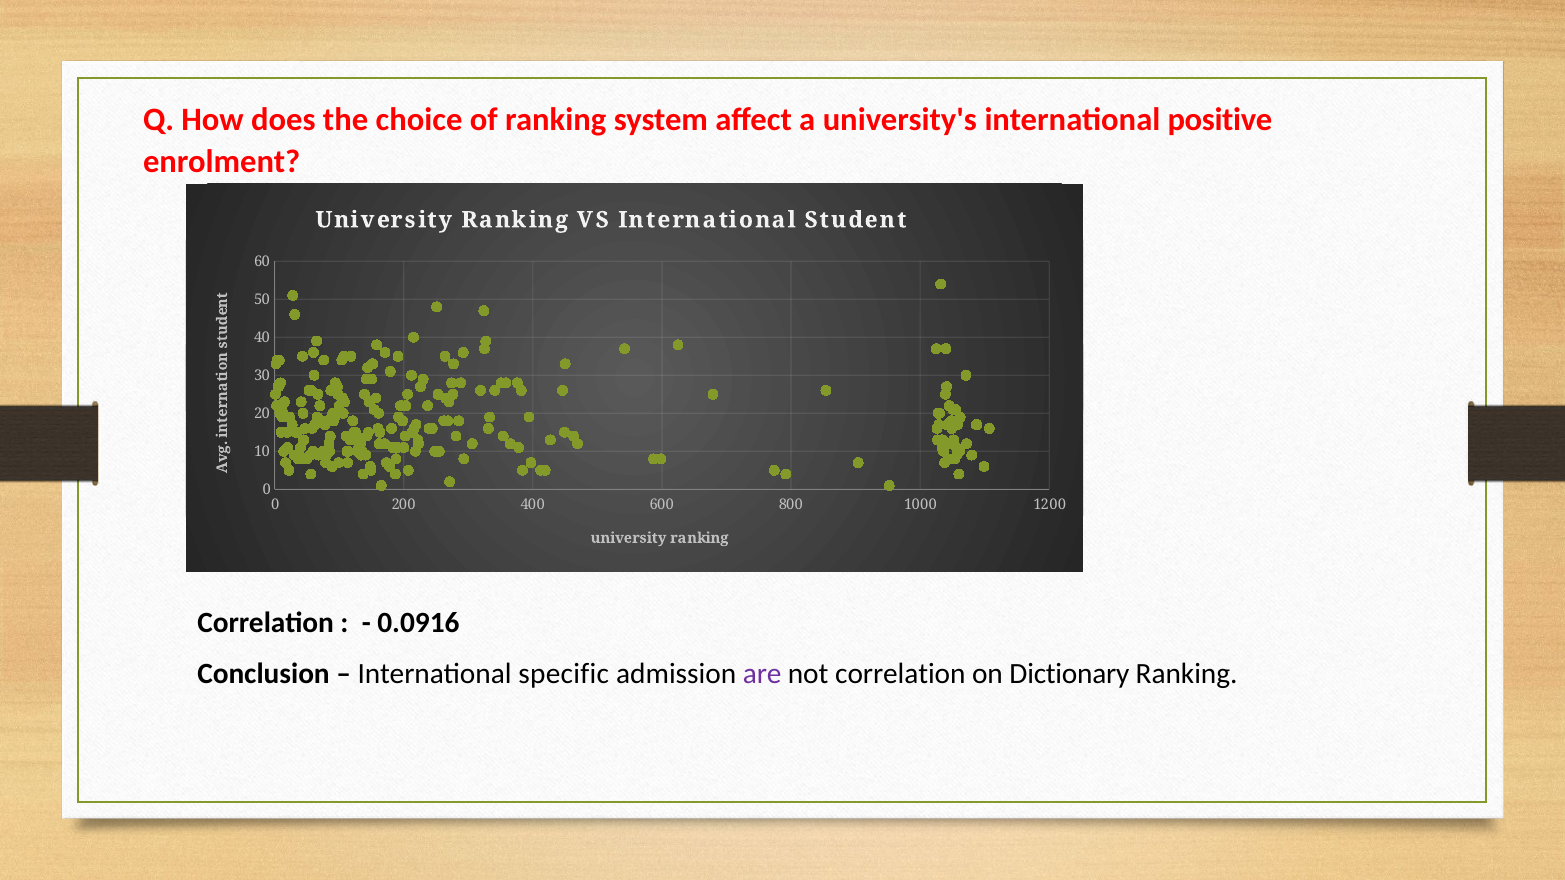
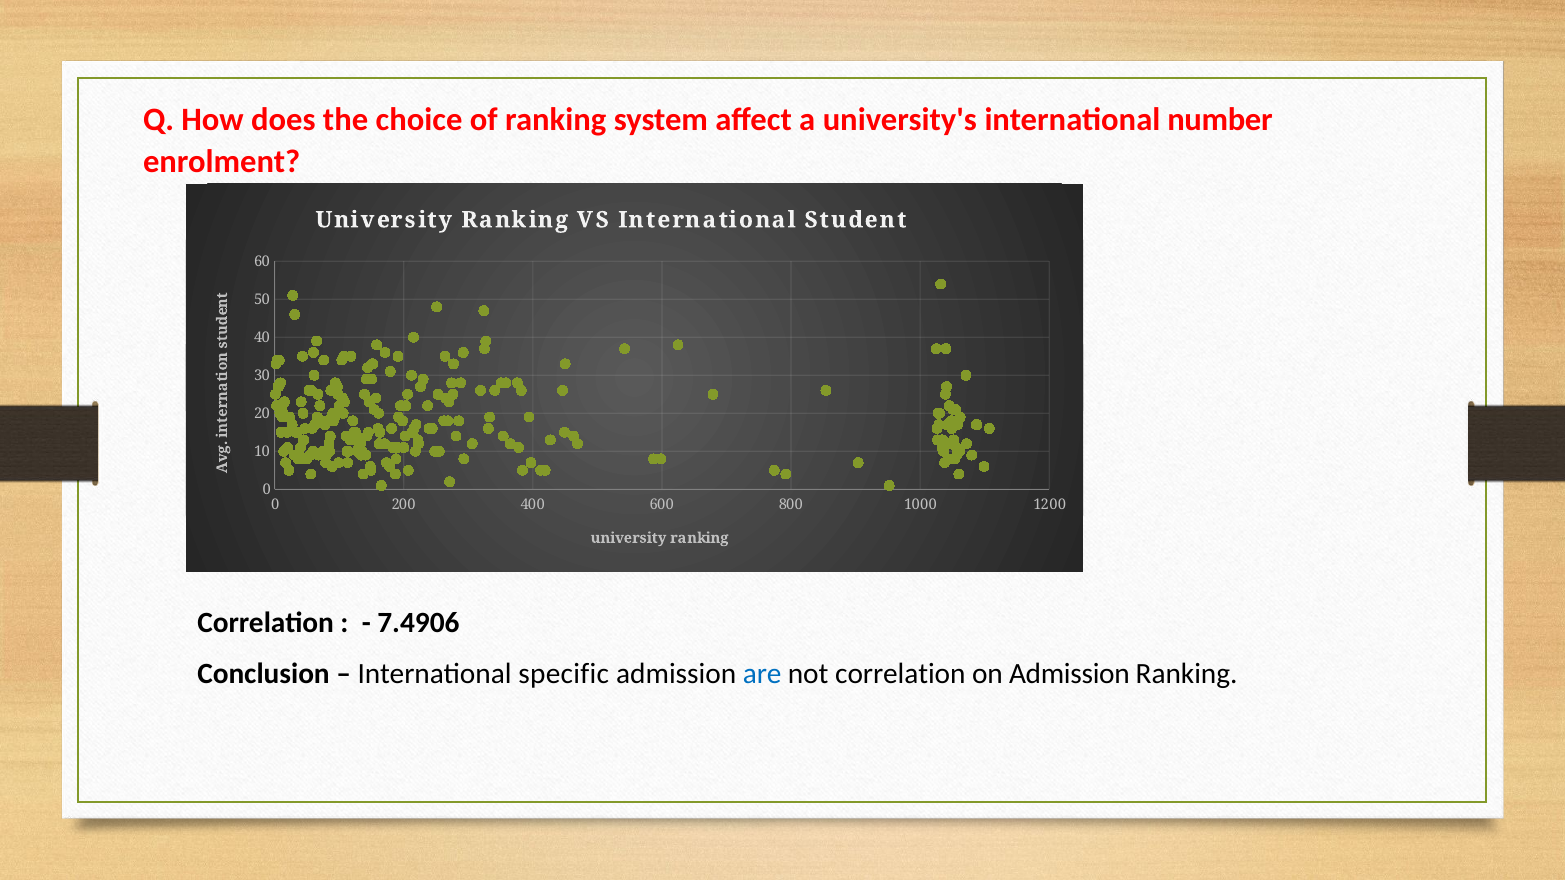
positive: positive -> number (1220, 120)
0.0916: 0.0916 -> 7.4906 (418, 623)
are colour: purple -> blue (762, 674)
on Dictionary: Dictionary -> Admission (1069, 674)
